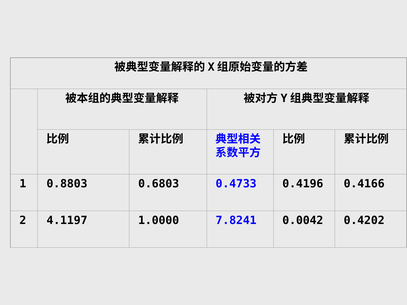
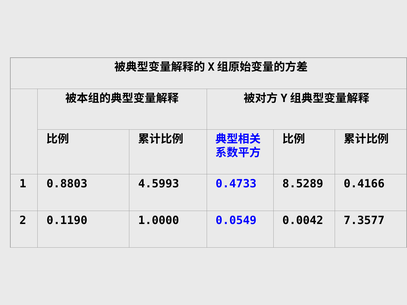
0.6803: 0.6803 -> 4.5993 (159, 184)
0.4196: 0.4196 -> 8.5289 (303, 184)
4.1197: 4.1197 -> 0.1190 (67, 221)
7.8241: 7.8241 -> 0.0549 (236, 221)
0.4202: 0.4202 -> 7.3577 (364, 221)
